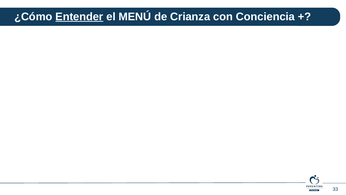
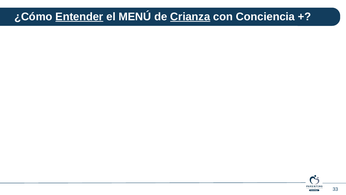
Crianza underline: none -> present (190, 17)
